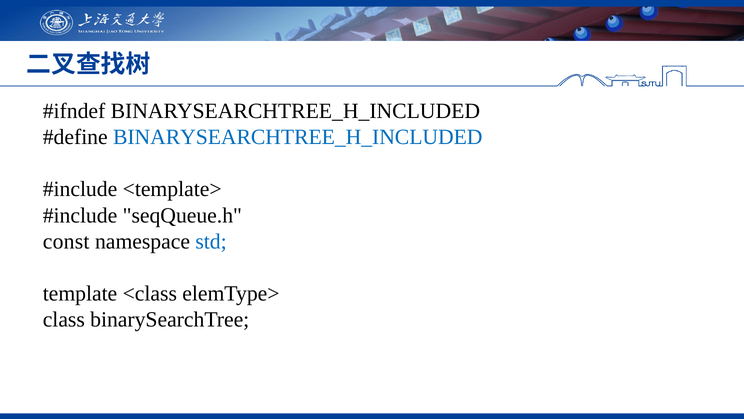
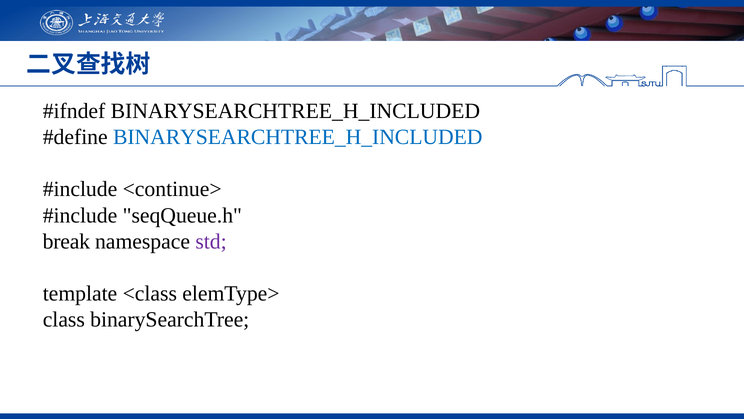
<template>: <template> -> <continue> (172, 189)
const: const -> break (66, 241)
std colour: blue -> purple (211, 241)
